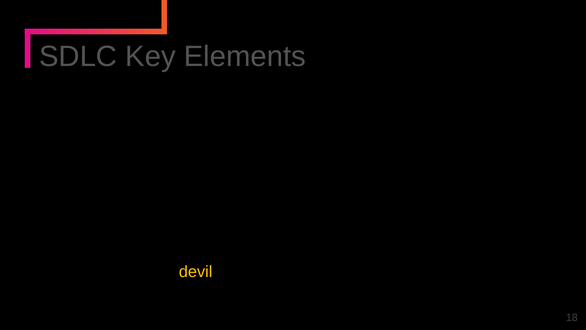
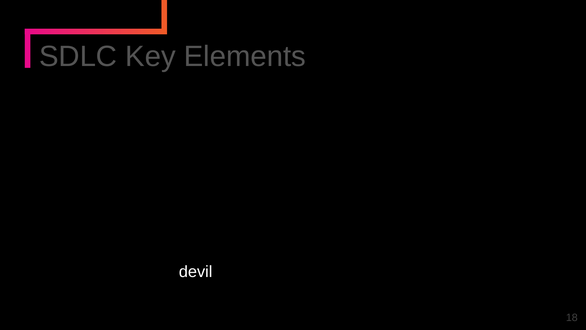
devil colour: yellow -> white (196, 272)
